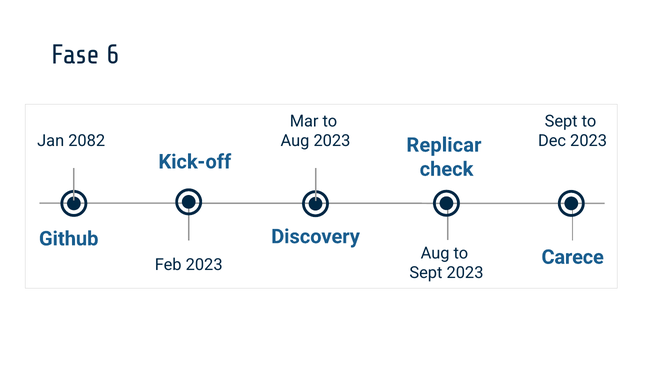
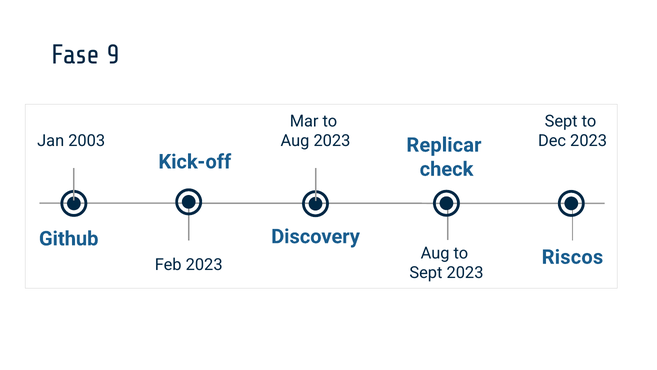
6: 6 -> 9 (113, 54)
2082: 2082 -> 2003 (87, 141)
Carece: Carece -> Riscos (572, 257)
